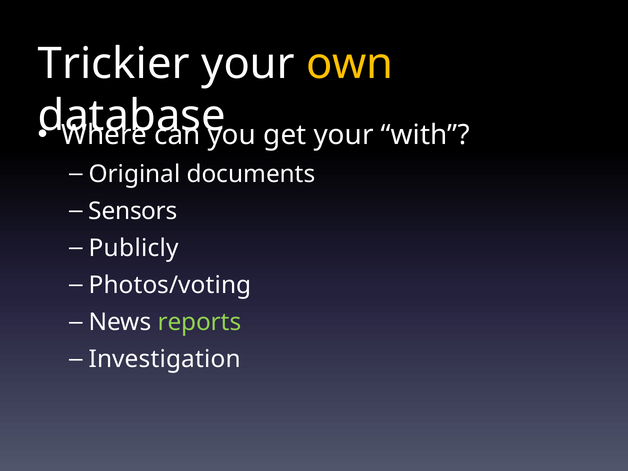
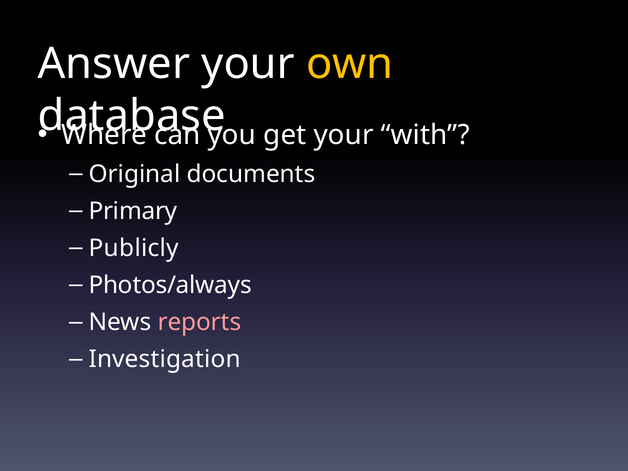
Trickier: Trickier -> Answer (114, 64)
Sensors: Sensors -> Primary (133, 211)
Photos/voting: Photos/voting -> Photos/always (170, 285)
reports colour: light green -> pink (200, 322)
